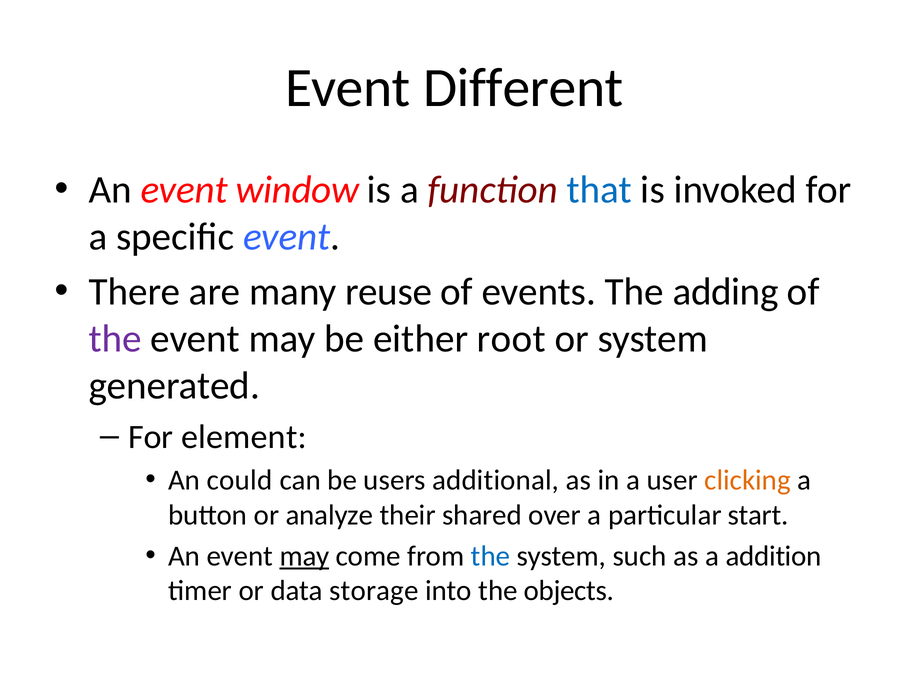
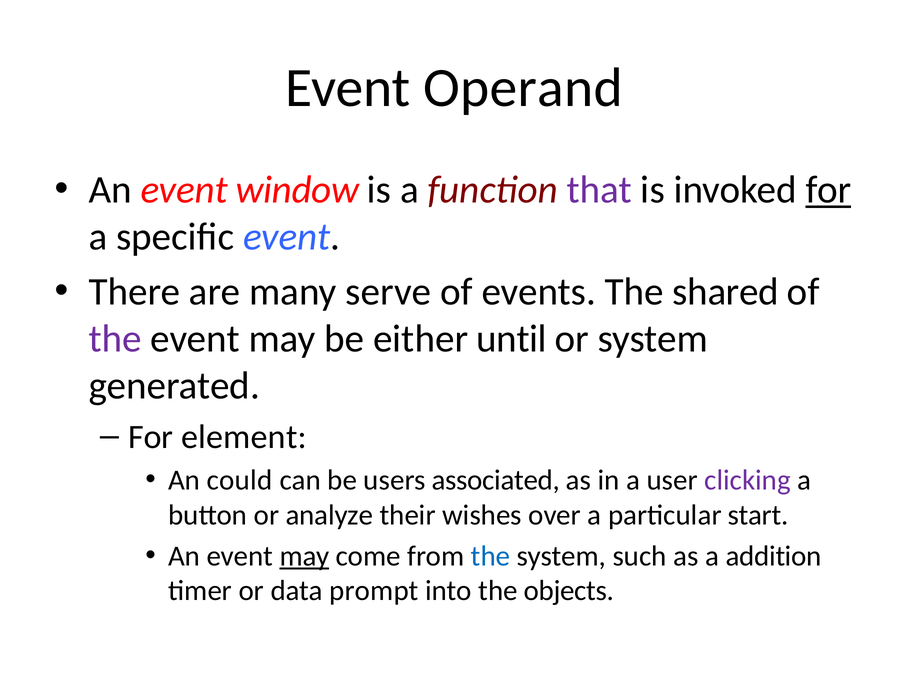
Different: Different -> Operand (523, 88)
that colour: blue -> purple (599, 190)
for underline: none -> present (828, 190)
reuse: reuse -> serve (388, 292)
adding: adding -> shared (726, 292)
root: root -> until (512, 339)
additional: additional -> associated (496, 480)
clicking colour: orange -> purple (748, 480)
shared: shared -> wishes (482, 515)
storage: storage -> prompt (374, 591)
